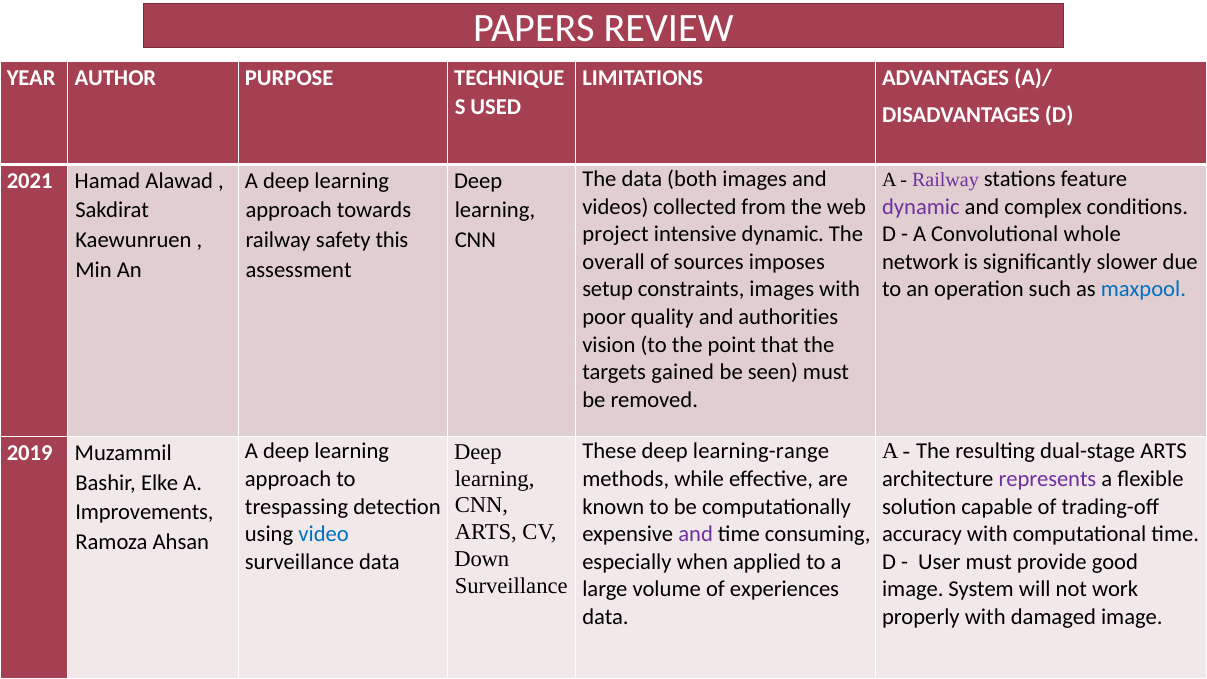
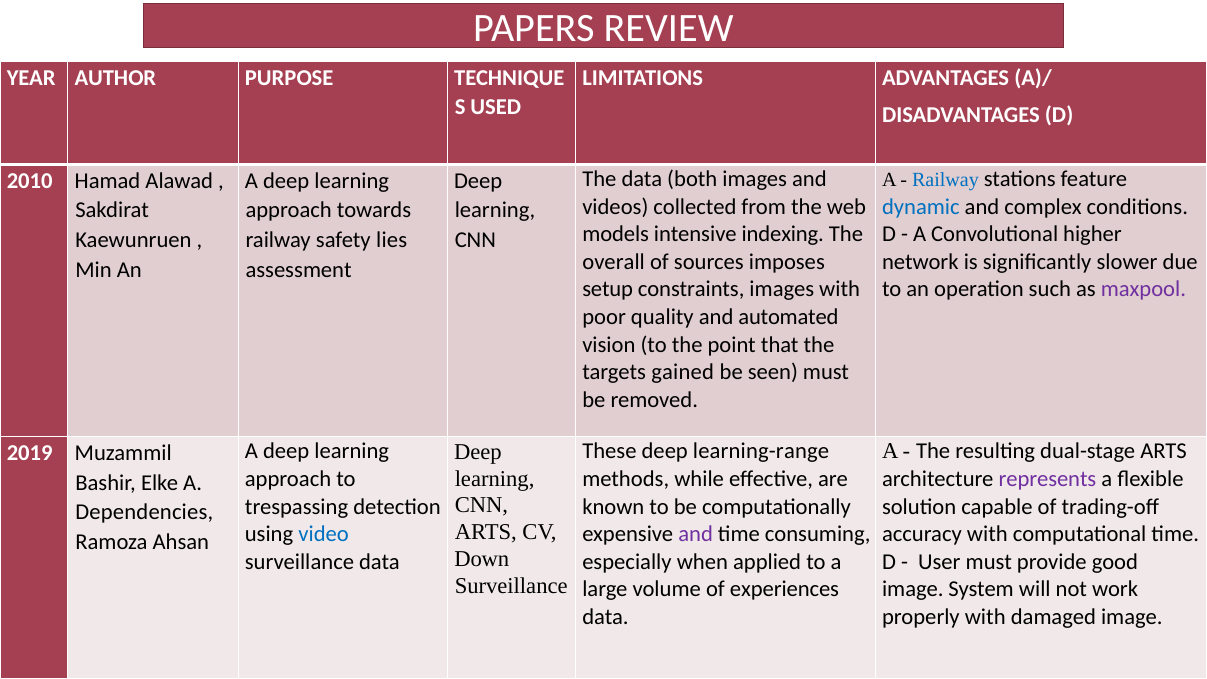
Railway colour: purple -> blue (945, 180)
2021: 2021 -> 2010 (30, 181)
dynamic colour: purple -> blue (921, 207)
project: project -> models (616, 234)
intensive dynamic: dynamic -> indexing (783, 234)
whole: whole -> higher (1092, 234)
this: this -> lies (392, 240)
maxpool colour: blue -> purple (1143, 289)
authorities: authorities -> automated (788, 317)
Improvements: Improvements -> Dependencies (144, 512)
